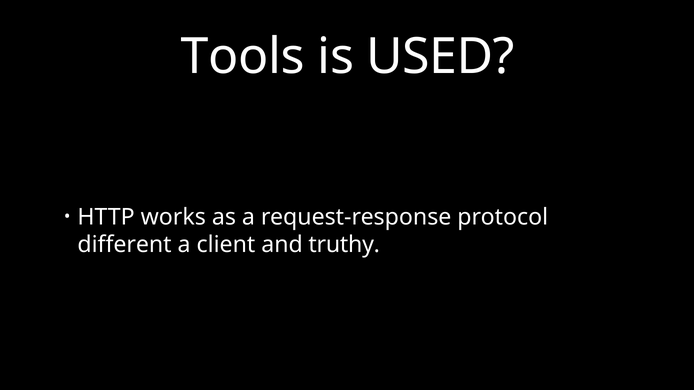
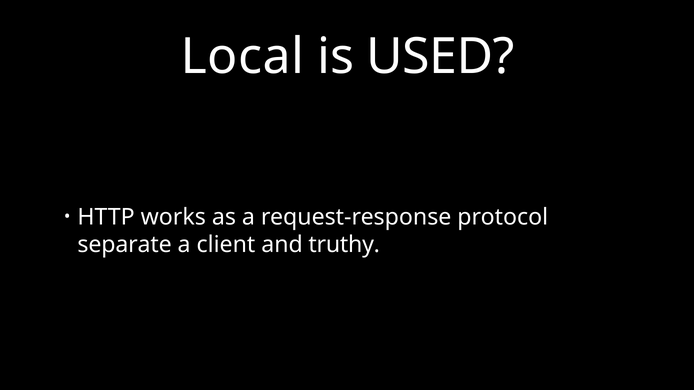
Tools: Tools -> Local (242, 57)
different: different -> separate (125, 245)
